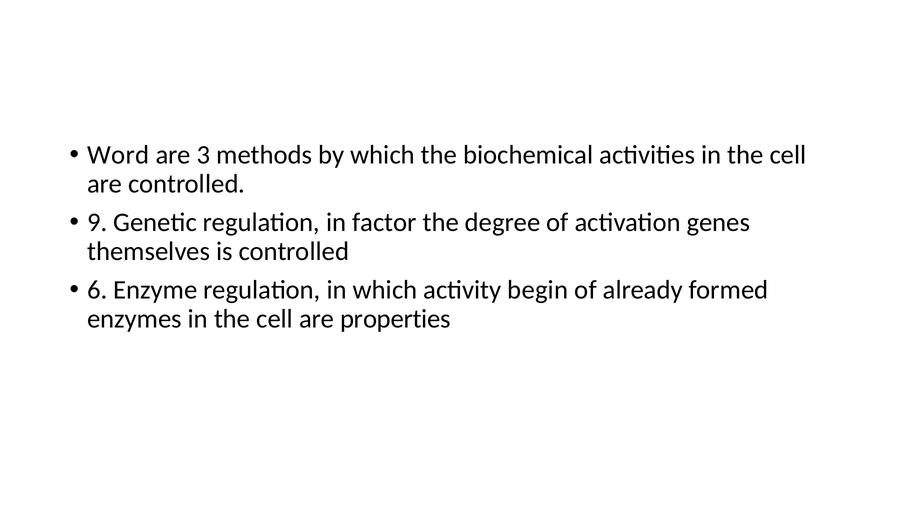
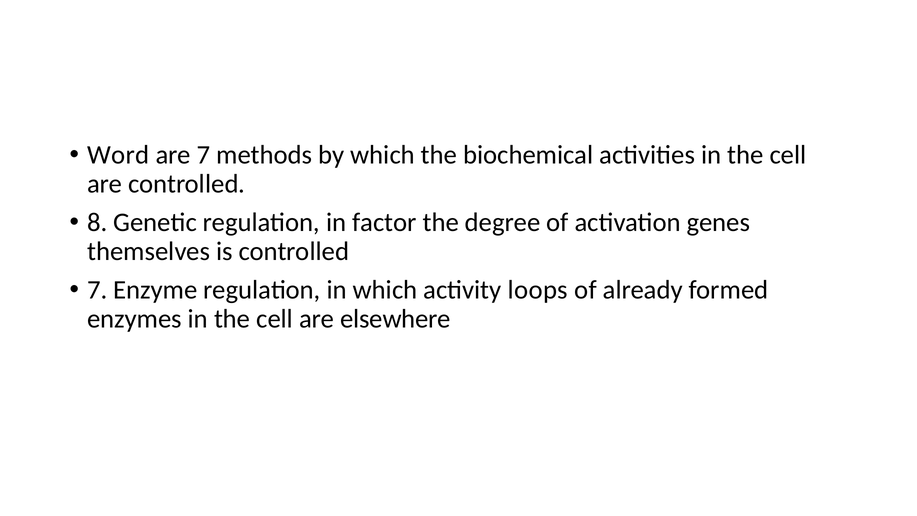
are 3: 3 -> 7 (204, 155)
9: 9 -> 8 (97, 222)
6: 6 -> 7 (97, 290)
begin: begin -> loops (538, 290)
properties: properties -> elsewhere (395, 319)
